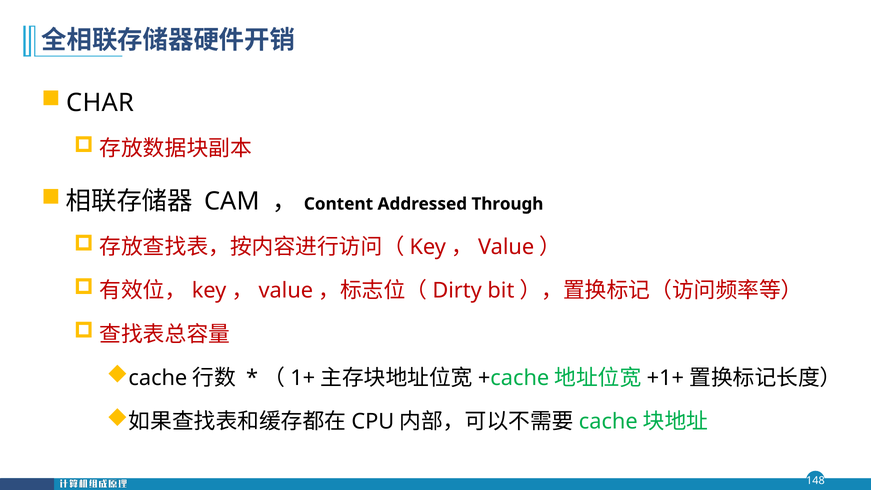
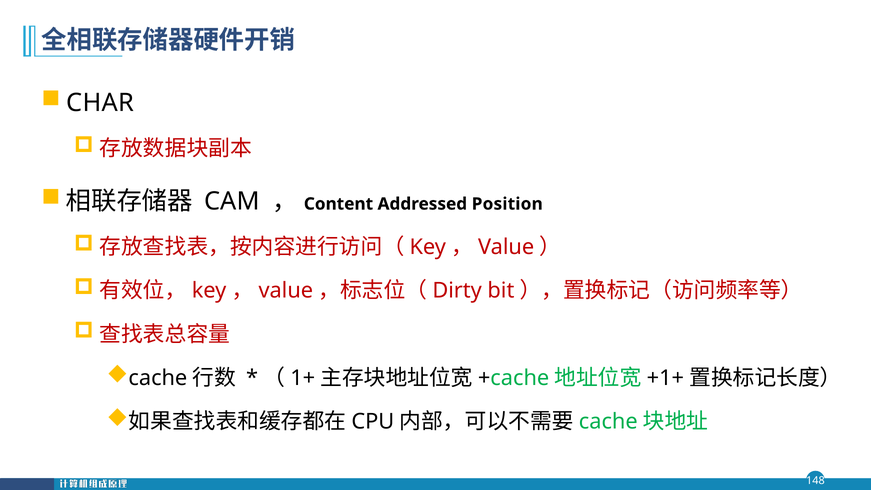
Through: Through -> Position (507, 204)
